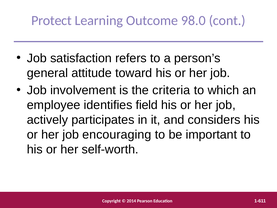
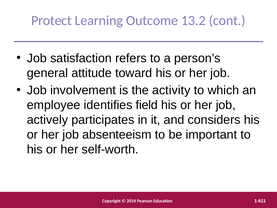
98.0: 98.0 -> 13.2 (193, 21)
criteria: criteria -> activity (171, 90)
encouraging: encouraging -> absenteeism (117, 134)
